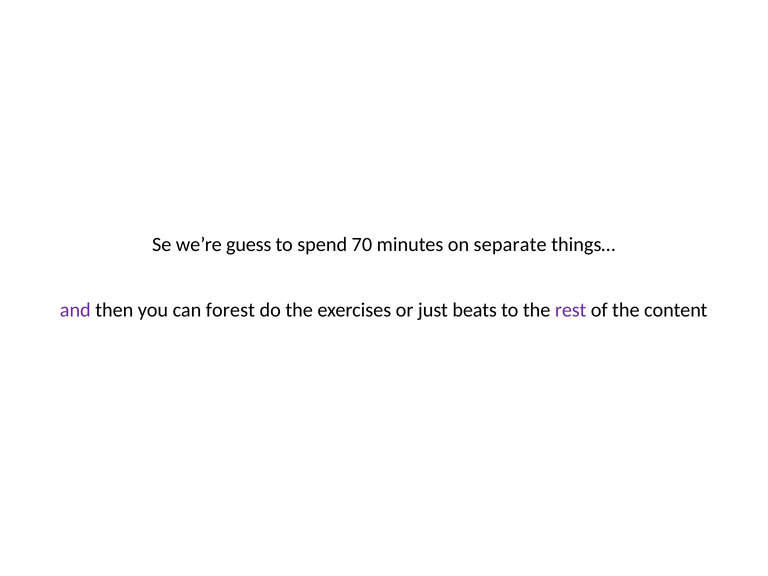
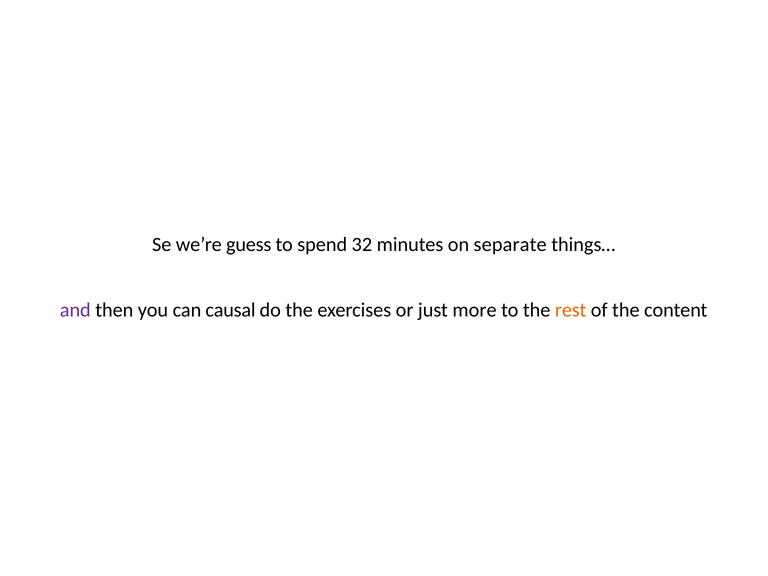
70: 70 -> 32 (362, 244)
forest: forest -> causal (231, 310)
beats: beats -> more (475, 310)
rest colour: purple -> orange (571, 310)
